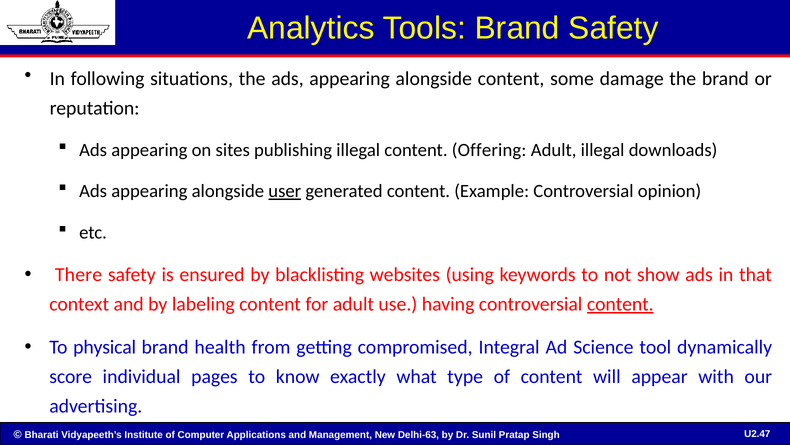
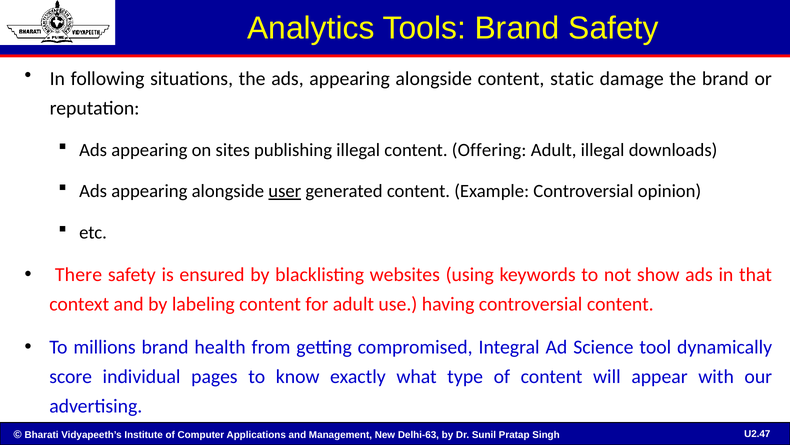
some: some -> static (572, 78)
content underline: present -> none (620, 304)
physical: physical -> millions (105, 347)
